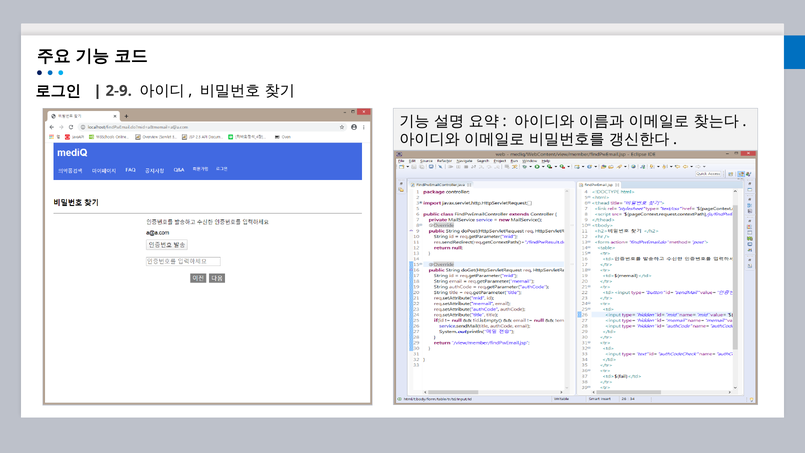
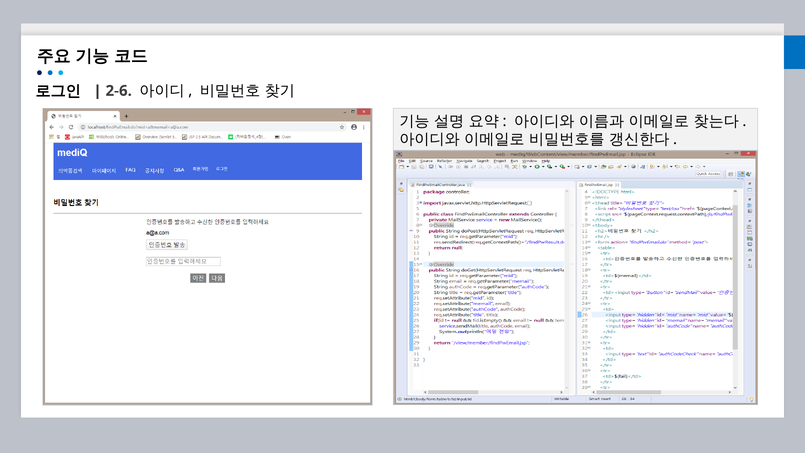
2-9: 2-9 -> 2-6 (119, 91)
